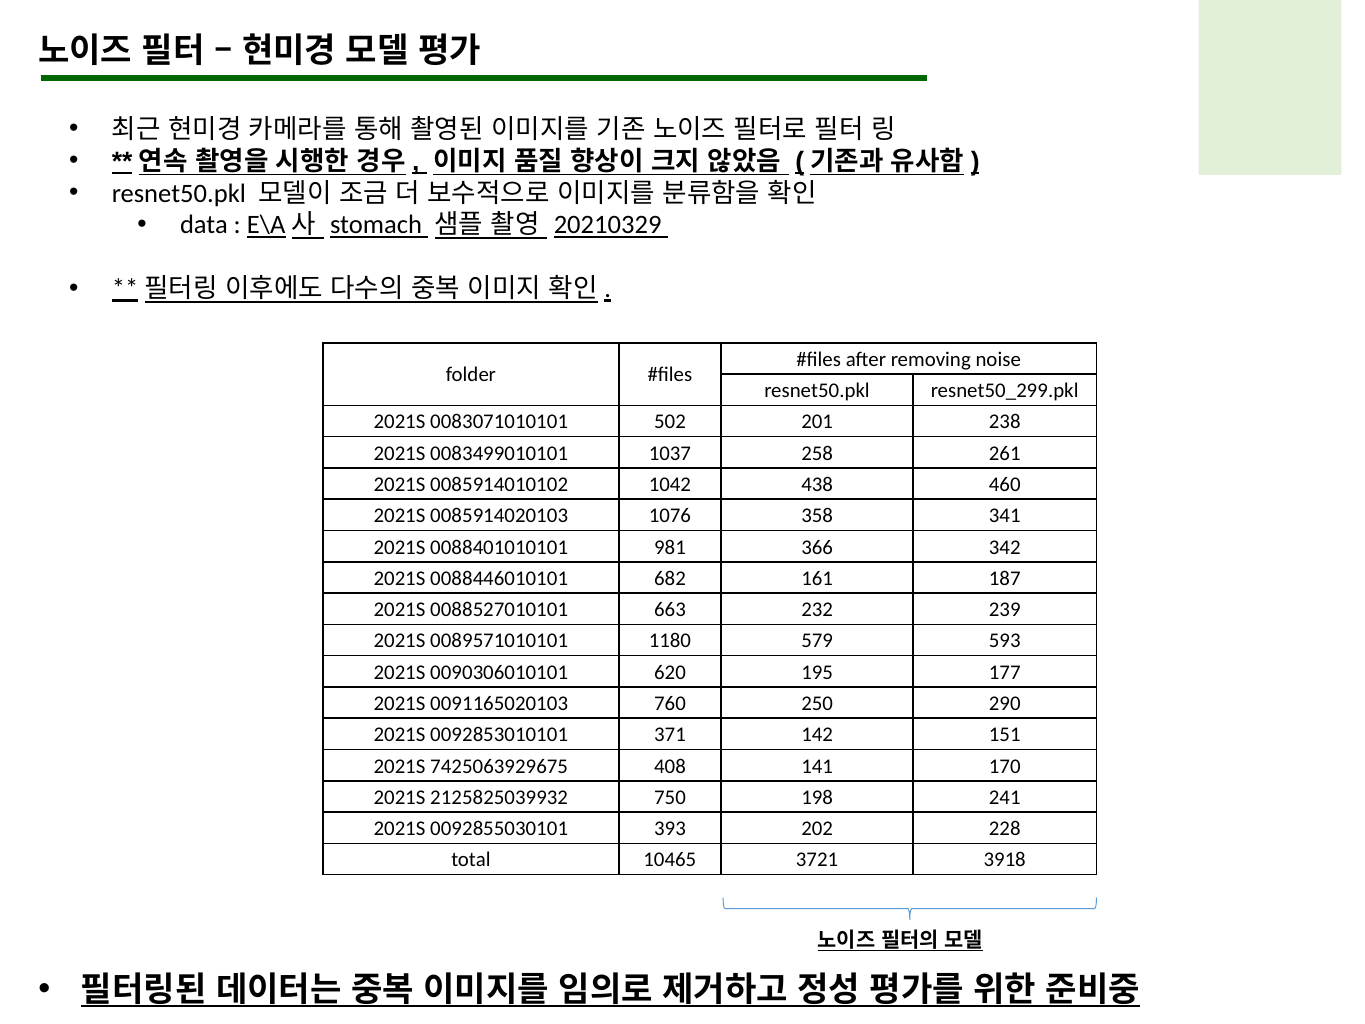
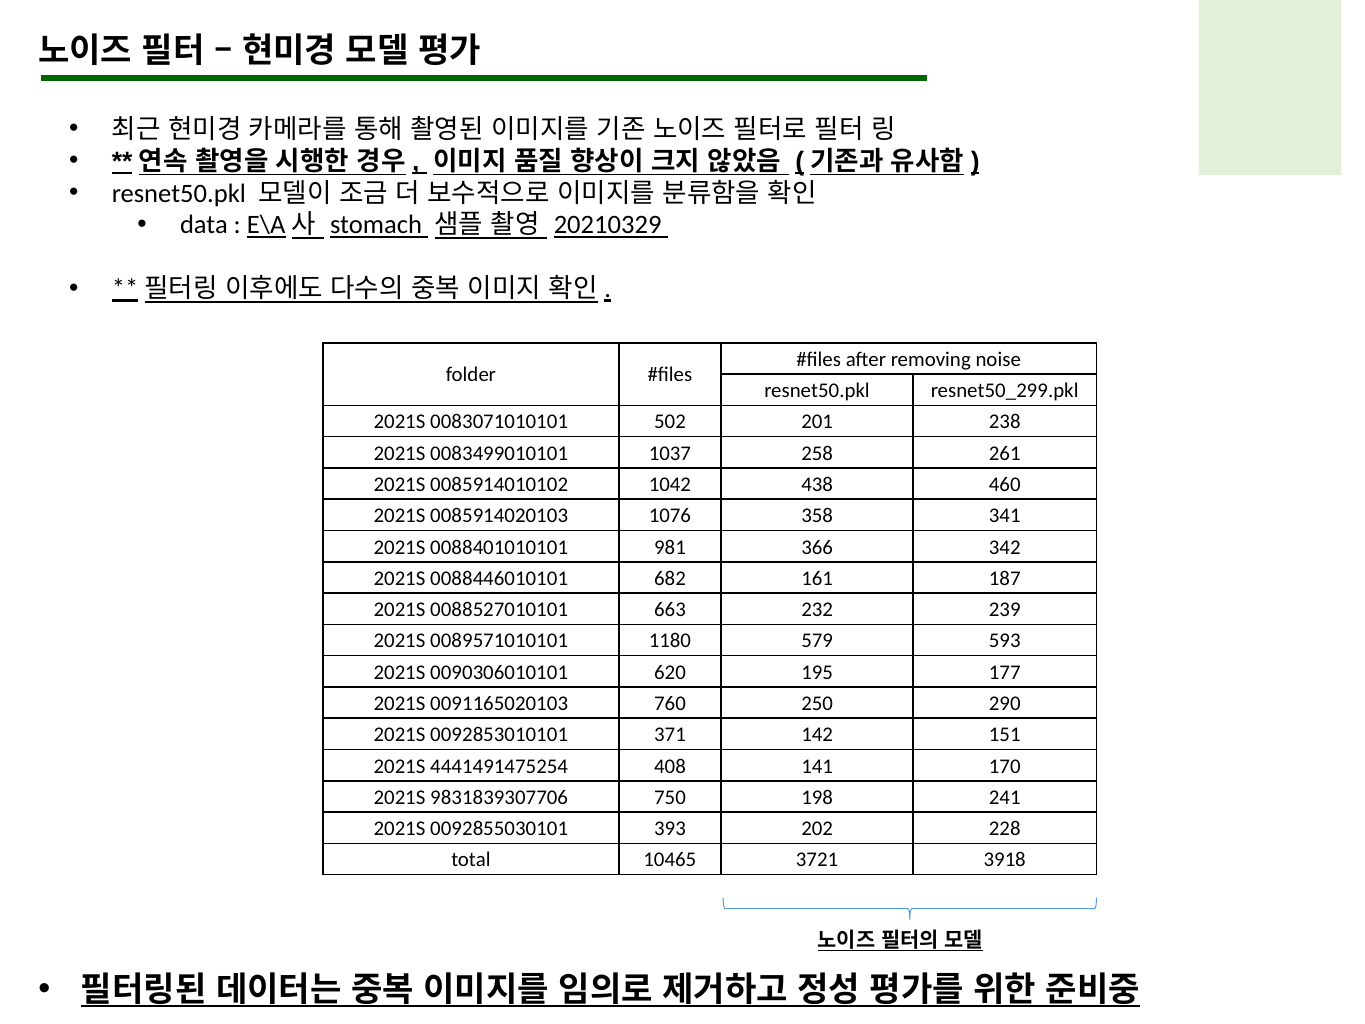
7425063929675: 7425063929675 -> 4441491475254 (499, 766)
2125825039932: 2125825039932 -> 9831839307706 (499, 797)
